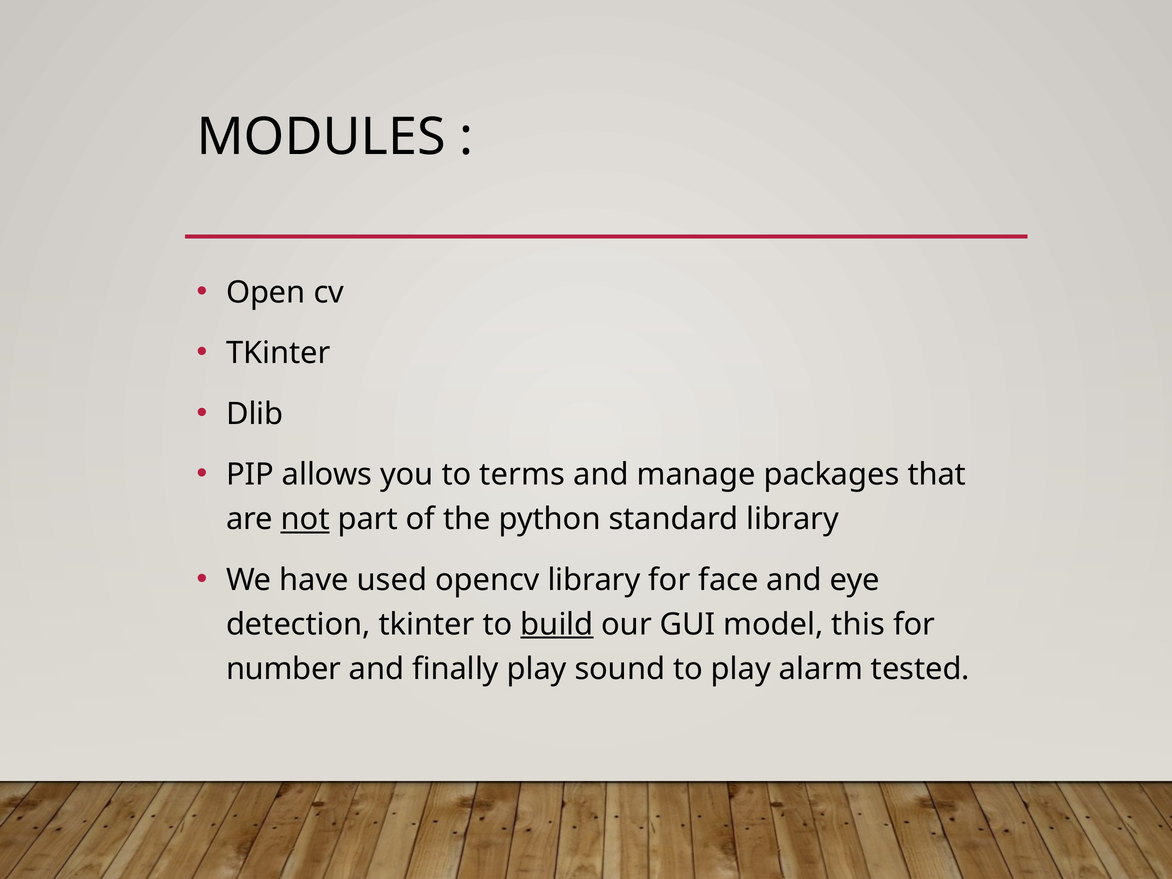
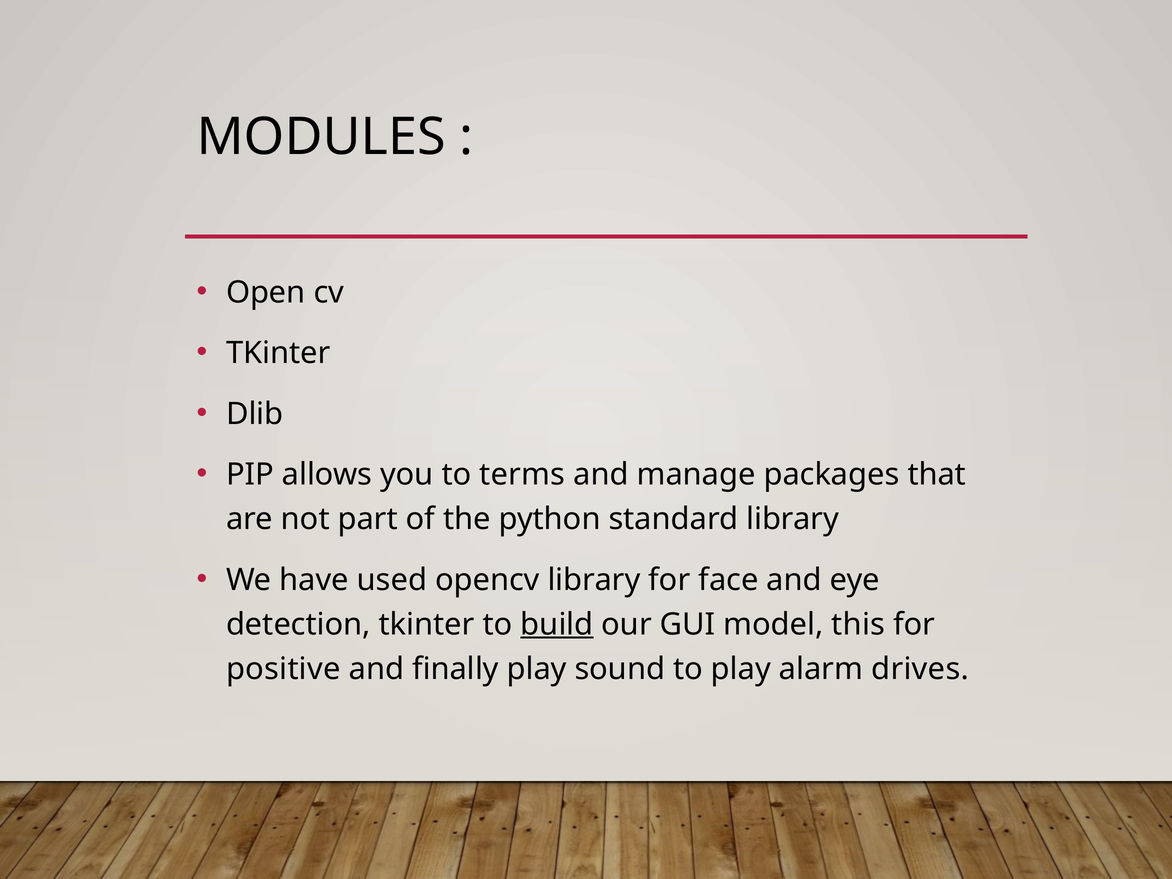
not underline: present -> none (305, 519)
number: number -> positive (283, 669)
tested: tested -> drives (920, 669)
